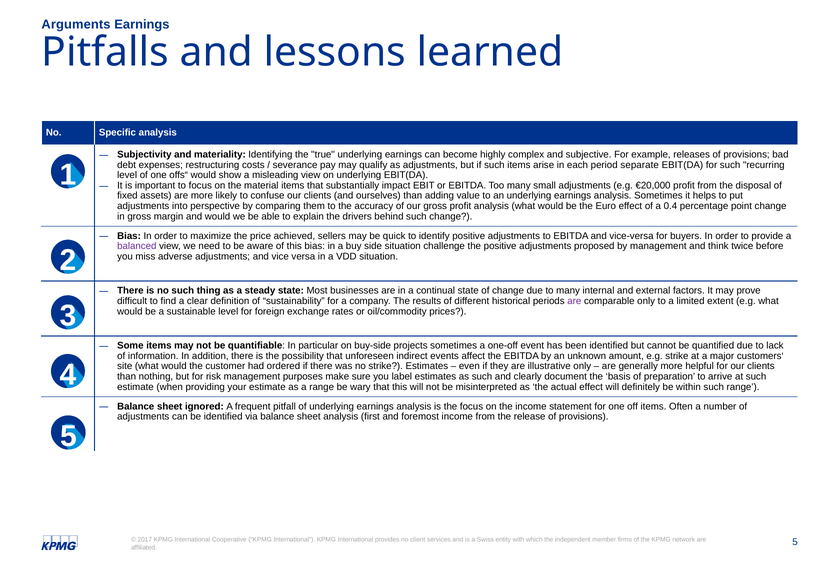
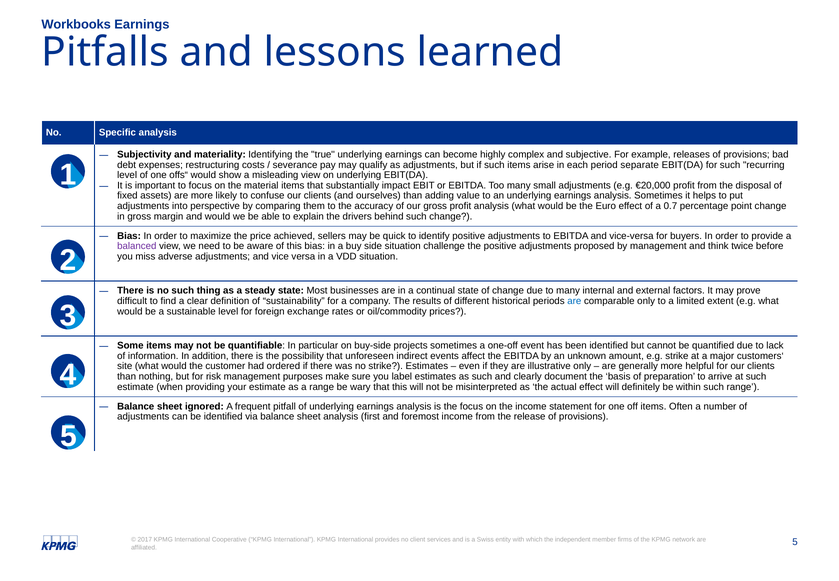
Arguments: Arguments -> Workbooks (76, 25)
0.4: 0.4 -> 0.7 (670, 206)
are colour: purple -> blue (574, 301)
